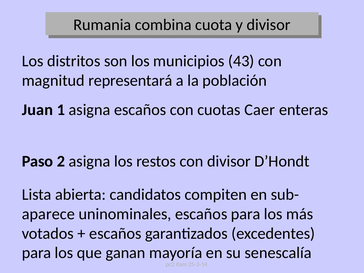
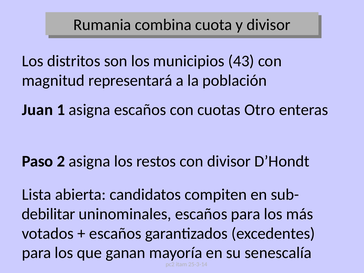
Caer: Caer -> Otro (260, 110)
aparece: aparece -> debilitar (48, 214)
